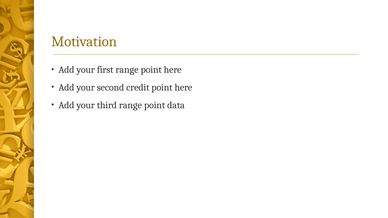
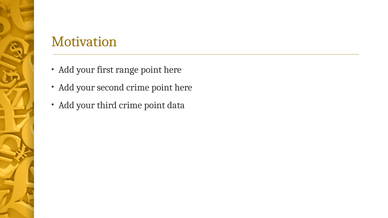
second credit: credit -> crime (138, 87)
third range: range -> crime (130, 105)
